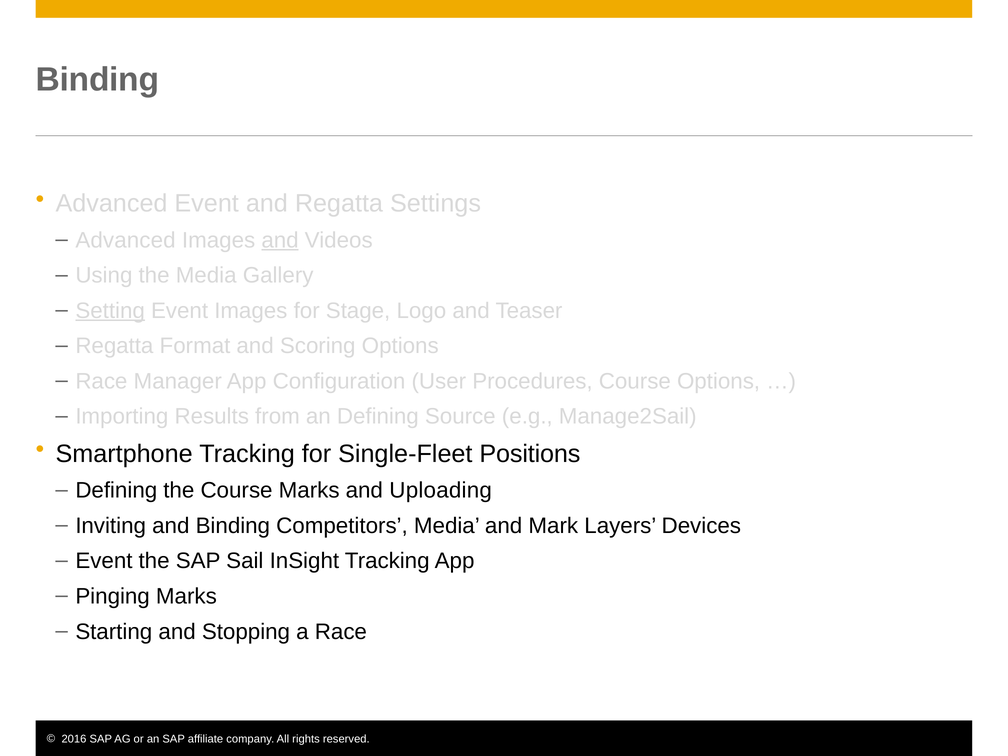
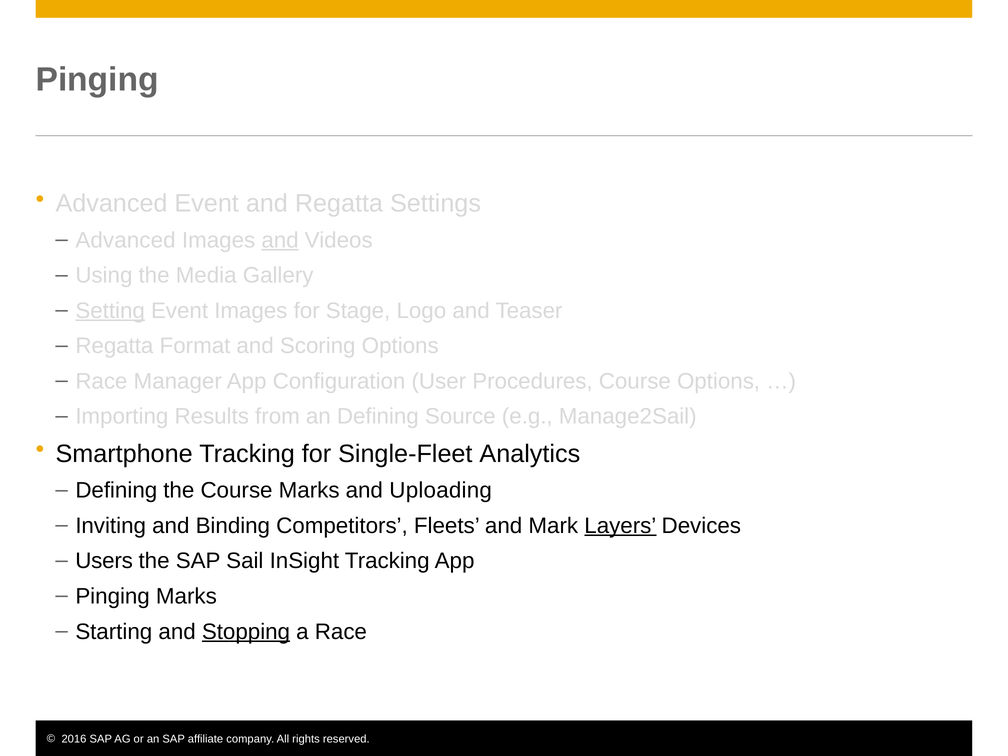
Binding: Binding -> Pinging (97, 80)
Positions: Positions -> Analytics (530, 454)
Competitors Media: Media -> Fleets (447, 526)
Layers underline: none -> present (620, 526)
Event: Event -> Users (104, 561)
Stopping underline: none -> present (246, 632)
